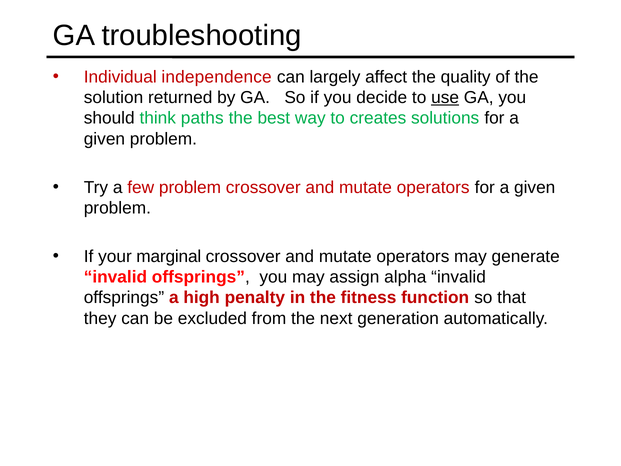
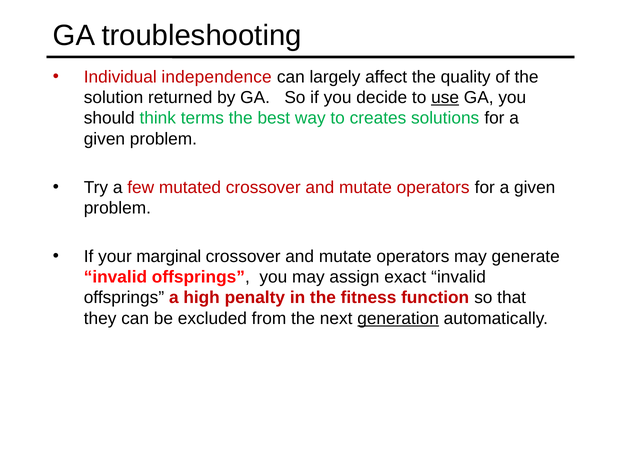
paths: paths -> terms (202, 118)
few problem: problem -> mutated (190, 187)
alpha: alpha -> exact (405, 277)
generation underline: none -> present (398, 318)
